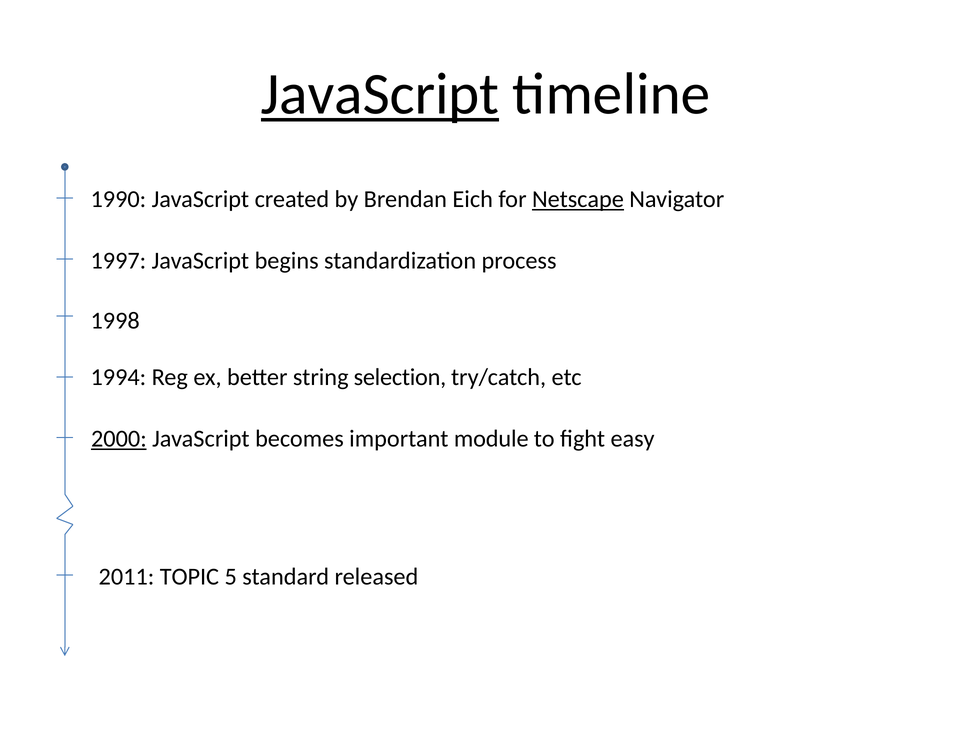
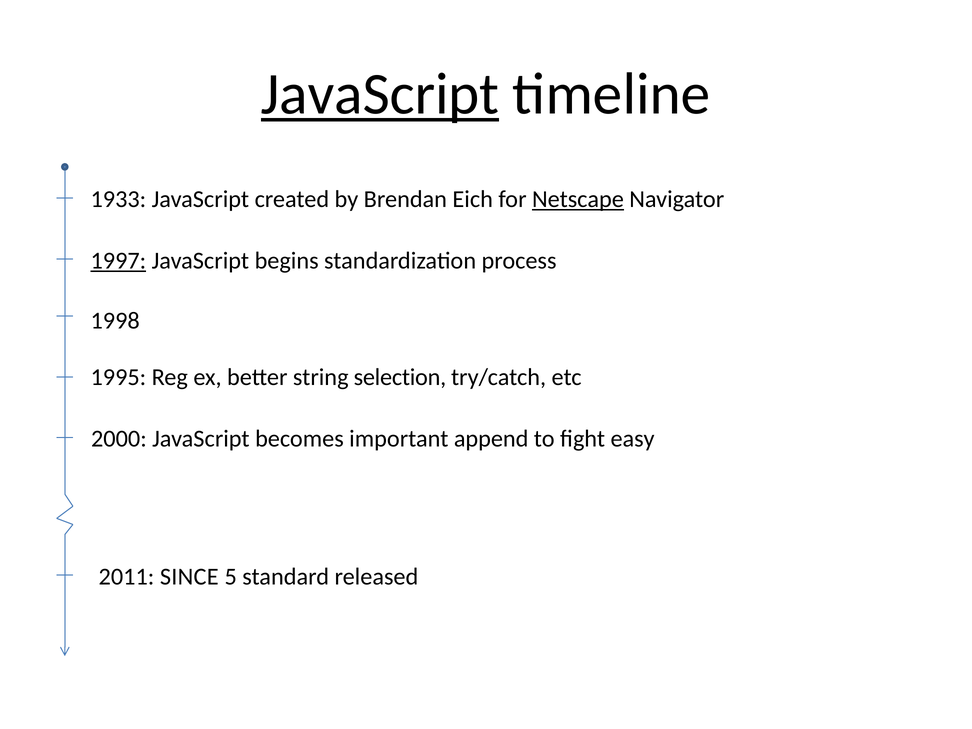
1990: 1990 -> 1933 (118, 199)
1997 underline: none -> present (118, 261)
1994: 1994 -> 1995 (118, 377)
2000 underline: present -> none (119, 439)
module: module -> append (491, 439)
TOPIC: TOPIC -> SINCE (189, 576)
